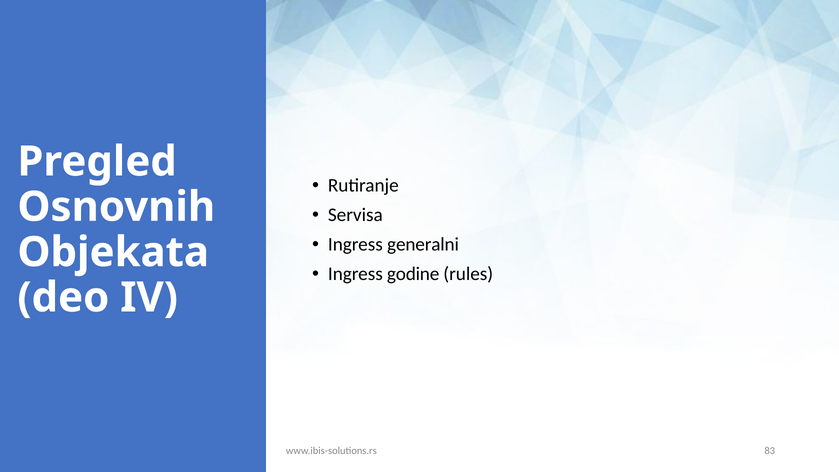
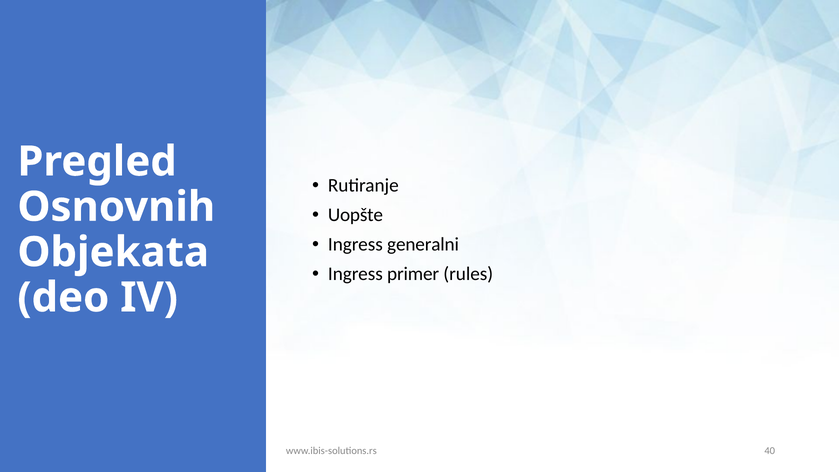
Servisa: Servisa -> Uopšte (355, 215)
godine: godine -> primer (413, 274)
83: 83 -> 40 (770, 451)
